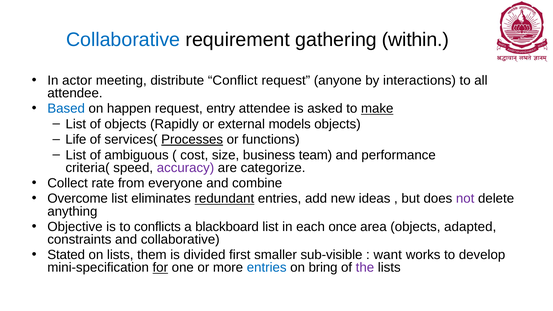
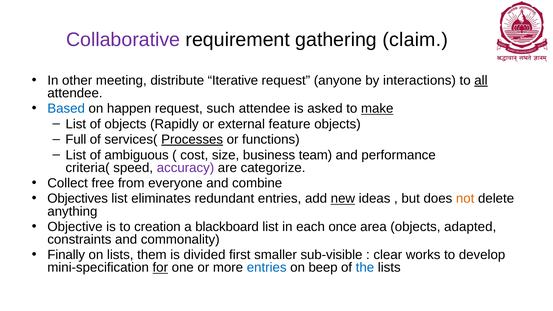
Collaborative colour: blue -> purple (123, 40)
within: within -> claim (415, 40)
actor: actor -> other (77, 80)
Conflict: Conflict -> Iterative (233, 80)
all underline: none -> present (481, 80)
entry: entry -> such (221, 109)
models: models -> feature (290, 124)
Life: Life -> Full (76, 140)
rate: rate -> free (103, 183)
Overcome: Overcome -> Objectives (78, 199)
redundant underline: present -> none (224, 199)
new underline: none -> present (343, 199)
not colour: purple -> orange (465, 199)
conflicts: conflicts -> creation (157, 227)
and collaborative: collaborative -> commonality (180, 240)
Stated: Stated -> Finally (66, 255)
want: want -> clear (388, 255)
bring: bring -> beep (323, 268)
the colour: purple -> blue (365, 268)
